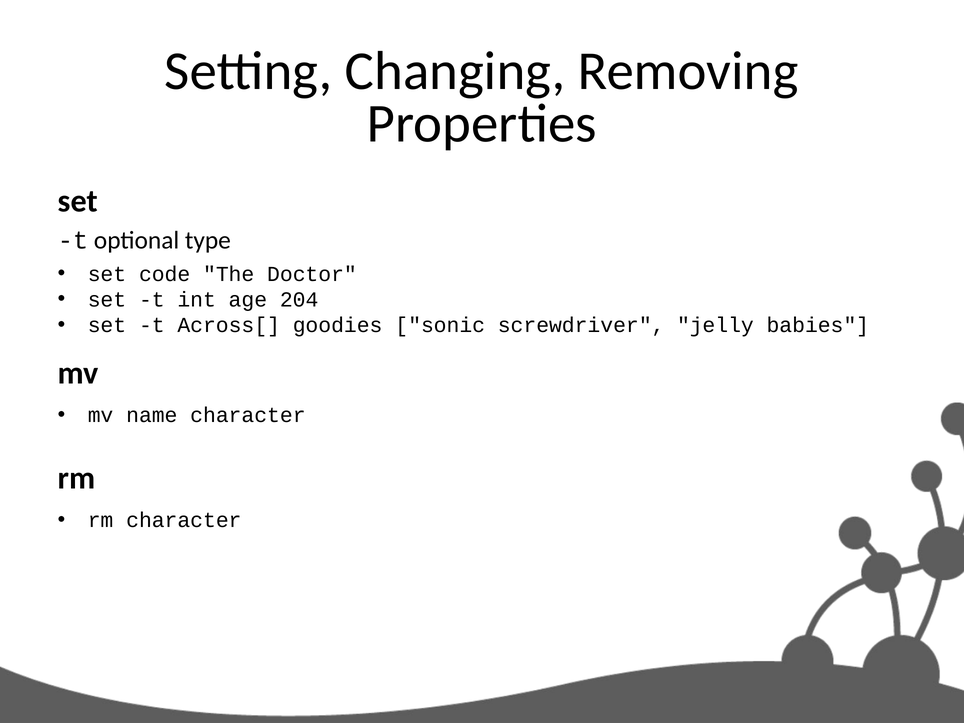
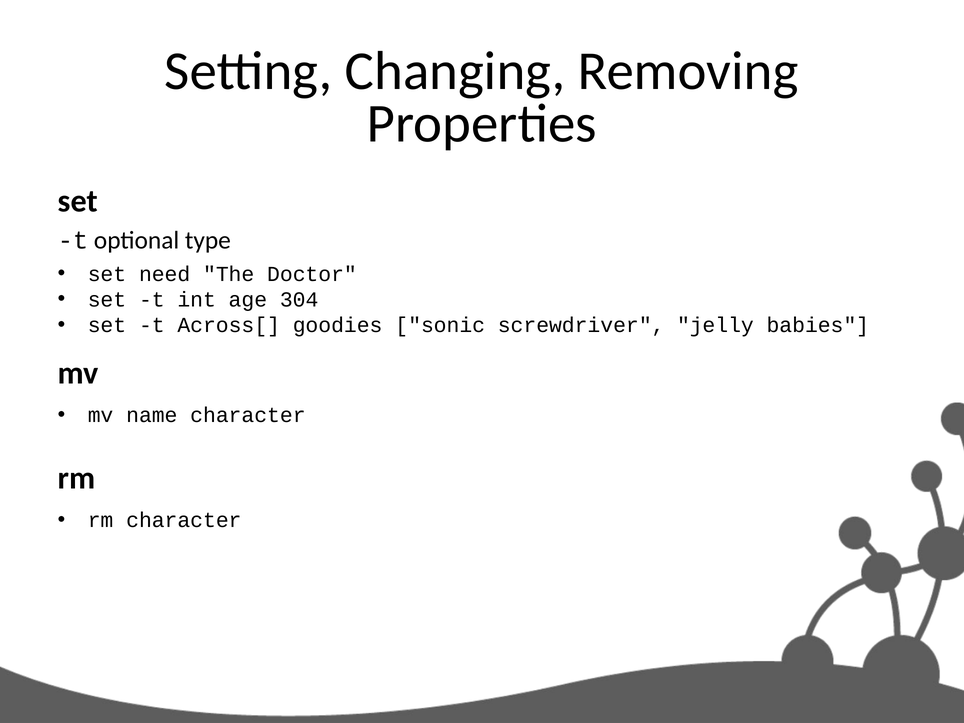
code: code -> need (165, 274)
204: 204 -> 304 (299, 300)
